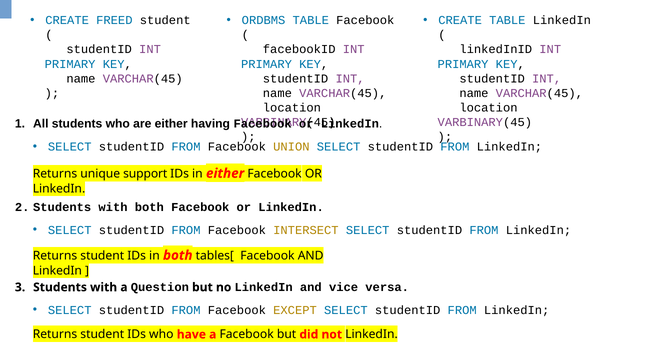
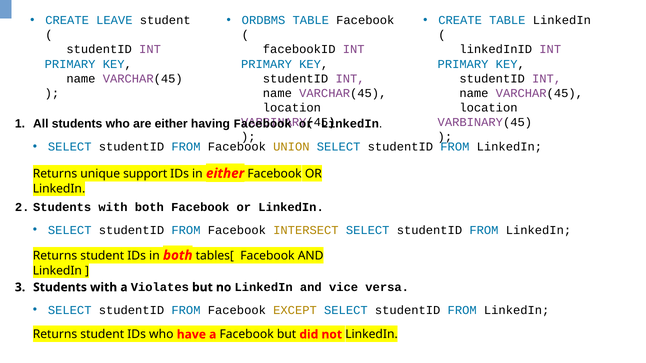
FREED: FREED -> LEAVE (114, 20)
Question: Question -> Violates (160, 288)
